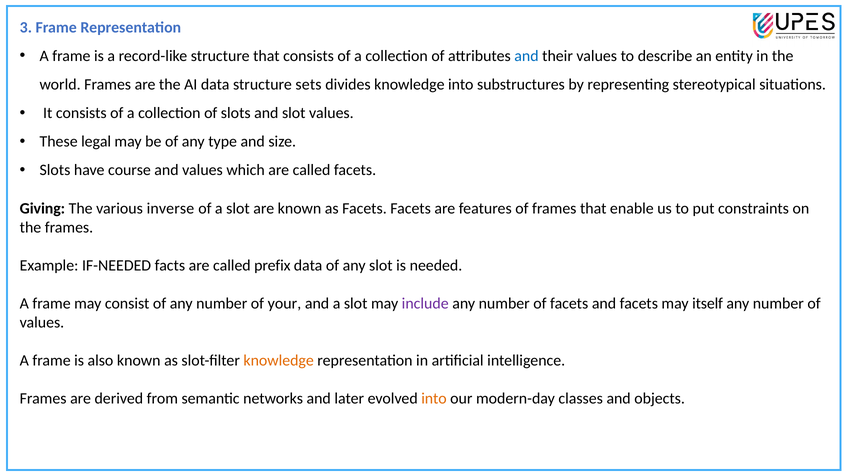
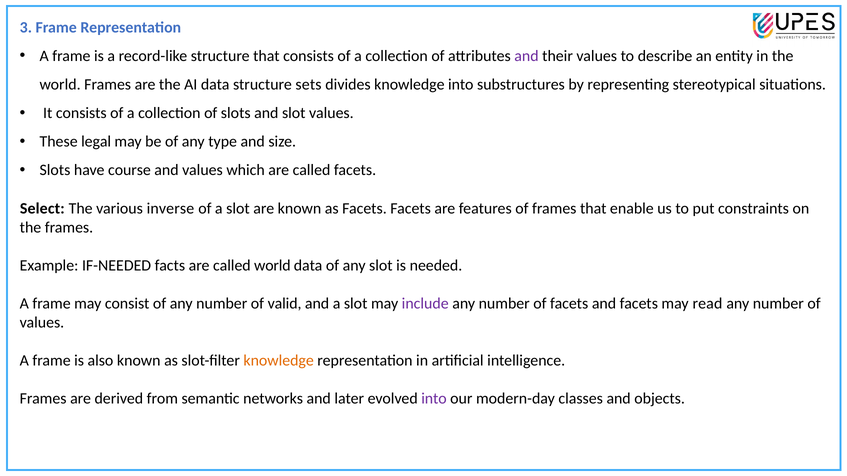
and colour: blue -> purple (526, 56)
Giving: Giving -> Select (42, 209)
called prefix: prefix -> world (272, 266)
your: your -> valid (285, 304)
itself: itself -> read (707, 304)
into colour: orange -> purple (434, 399)
